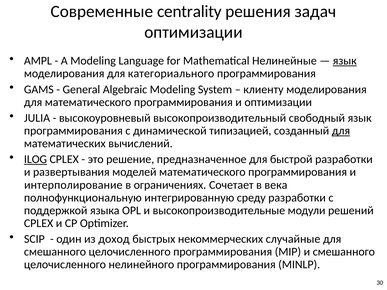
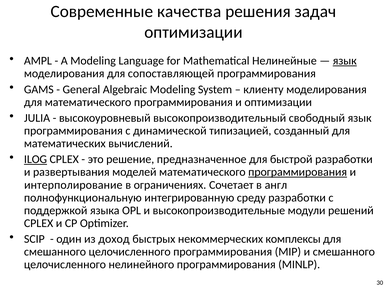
centrality: centrality -> качества (189, 11)
категориального: категориального -> сопоставляющей (171, 74)
для underline: present -> none (341, 131)
программирования underline: none -> present (298, 172)
века: века -> англ (276, 185)
случайные: случайные -> комплексы (293, 239)
